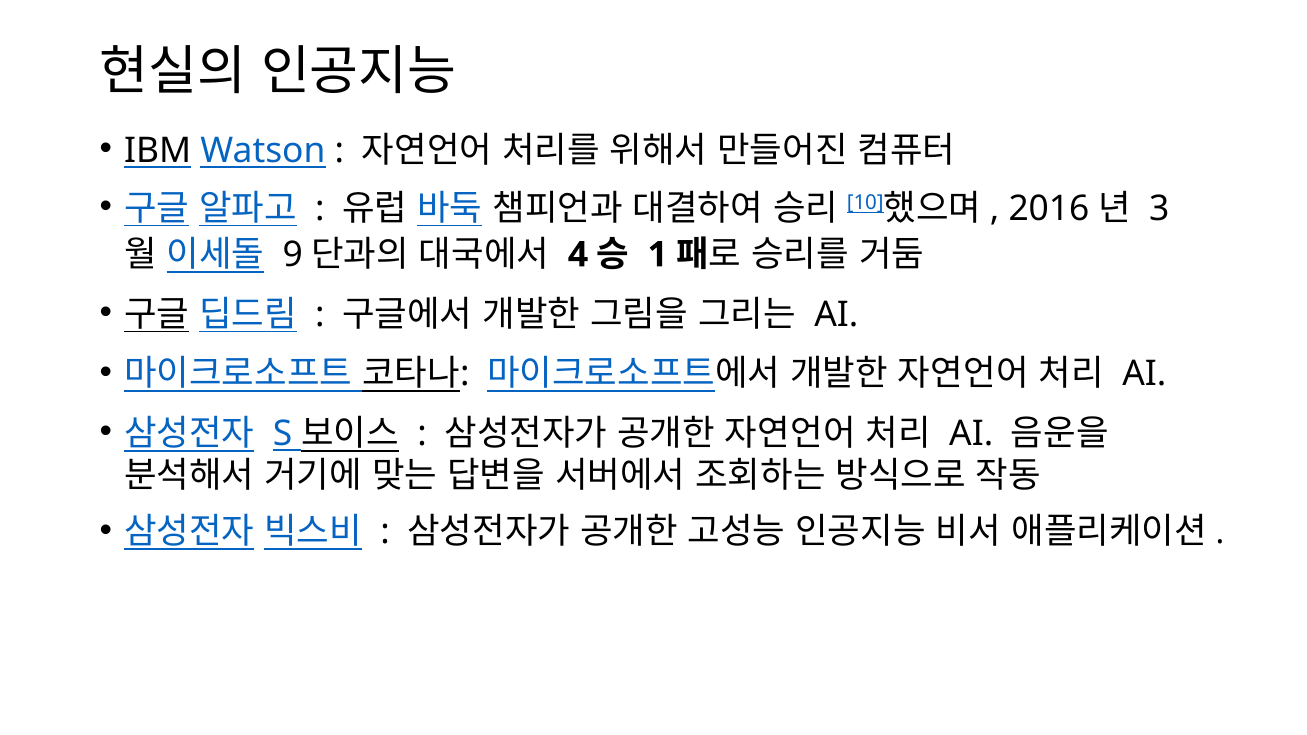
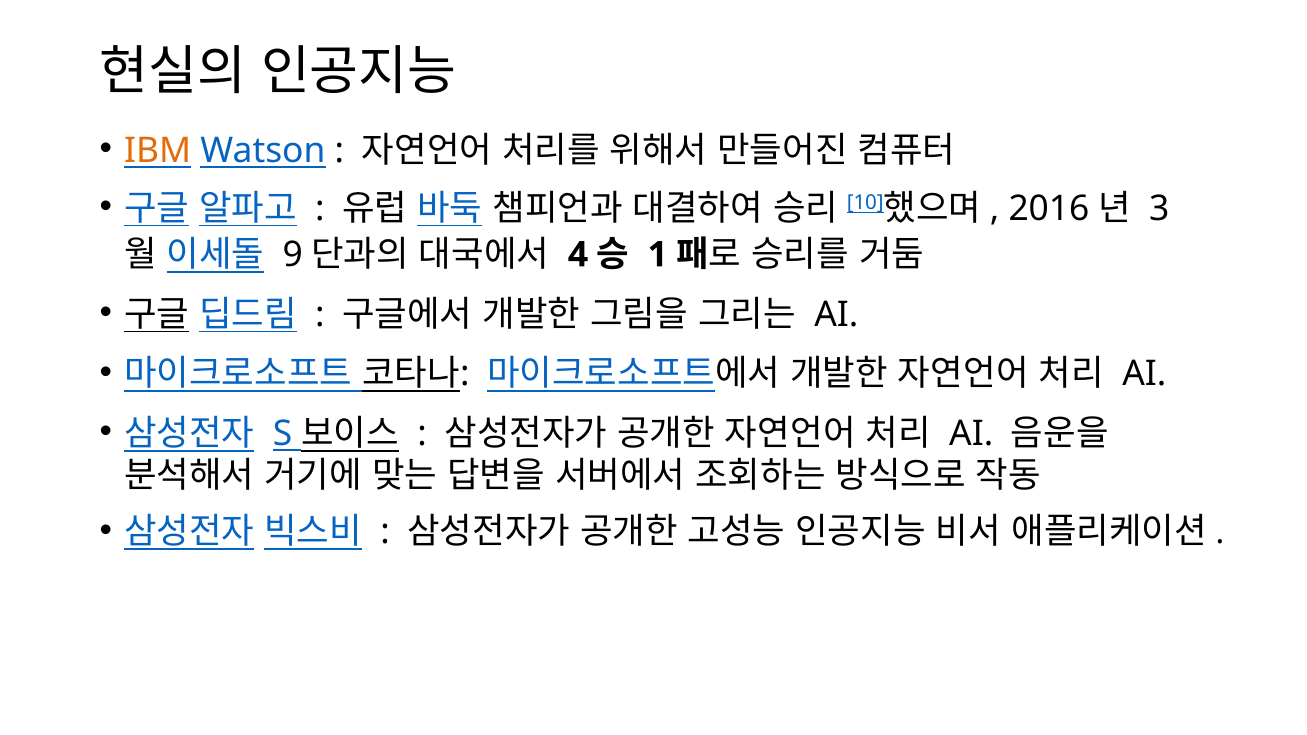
IBM colour: black -> orange (158, 151)
